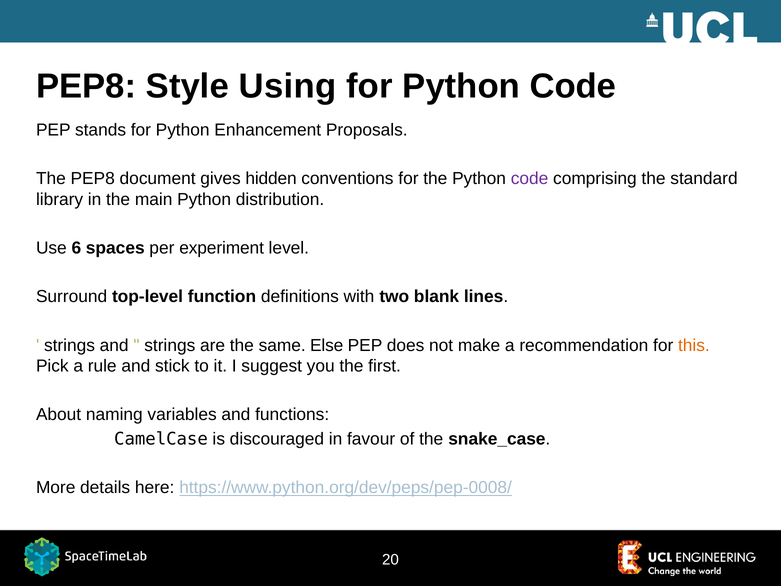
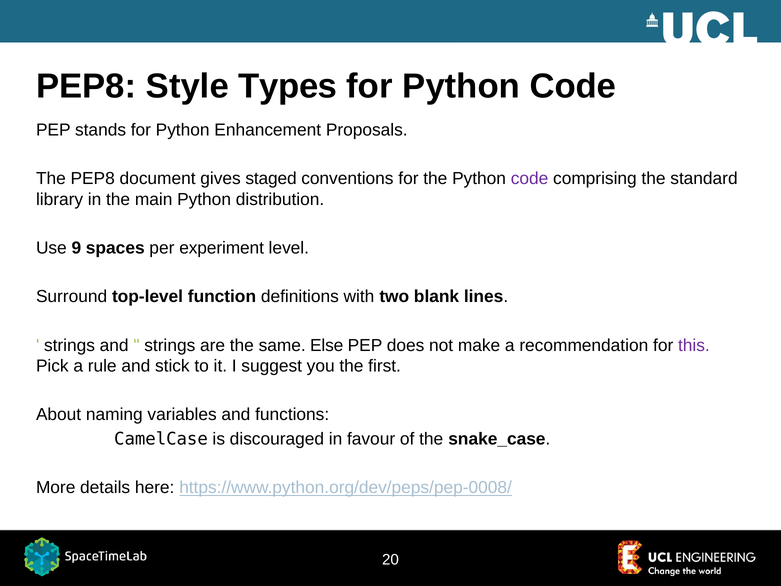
Using: Using -> Types (288, 86)
hidden: hidden -> staged (271, 179)
6: 6 -> 9 (76, 248)
this colour: orange -> purple (694, 345)
